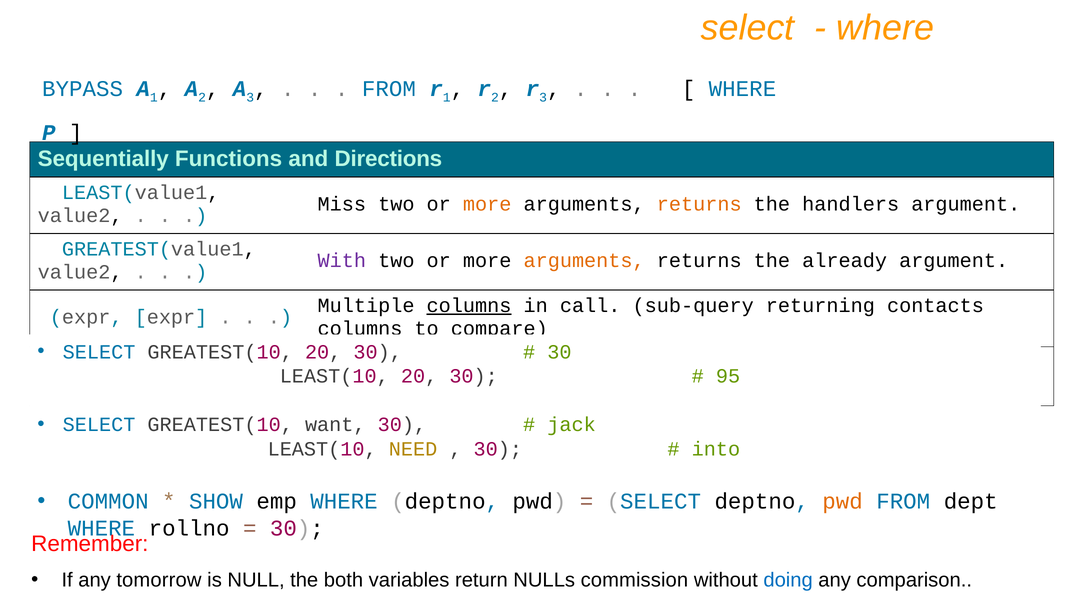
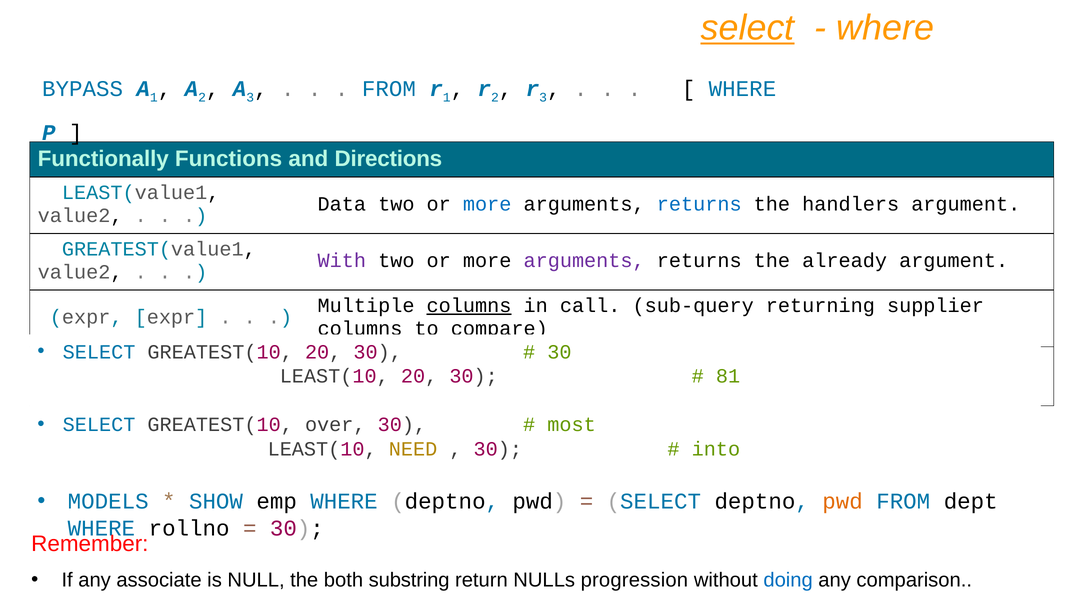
select underline: none -> present (748, 28)
Sequentially: Sequentially -> Functionally (103, 159)
Miss: Miss -> Data (342, 204)
more colour: orange -> blue (487, 204)
returns colour: orange -> blue (699, 204)
arguments colour: orange -> purple (584, 260)
contacts: contacts -> supplier (935, 306)
95: 95 -> 81 (728, 376)
want: want -> over (335, 424)
jack: jack -> most (572, 424)
COMMON: COMMON -> MODELS (108, 501)
tomorrow: tomorrow -> associate (159, 580)
variables: variables -> substring (409, 580)
commission: commission -> progression (634, 580)
